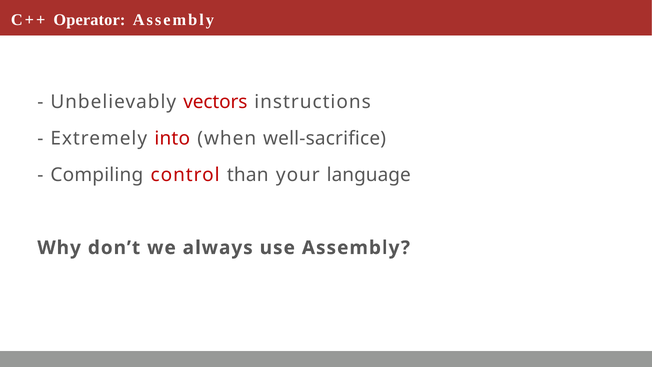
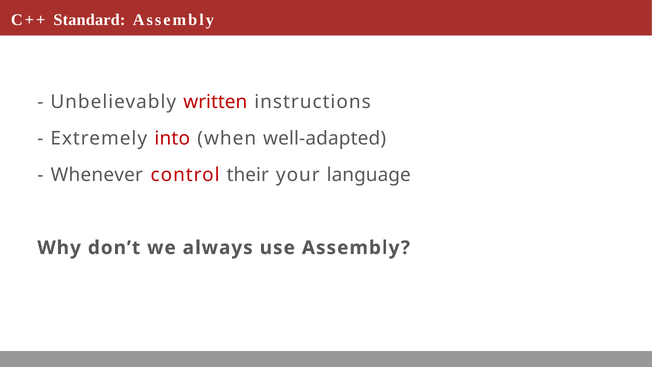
Operator: Operator -> Standard (89, 20)
vectors: vectors -> written (215, 102)
well-sacrifice: well-sacrifice -> well-adapted (325, 138)
Compiling: Compiling -> Whenever (97, 175)
than: than -> their (248, 175)
